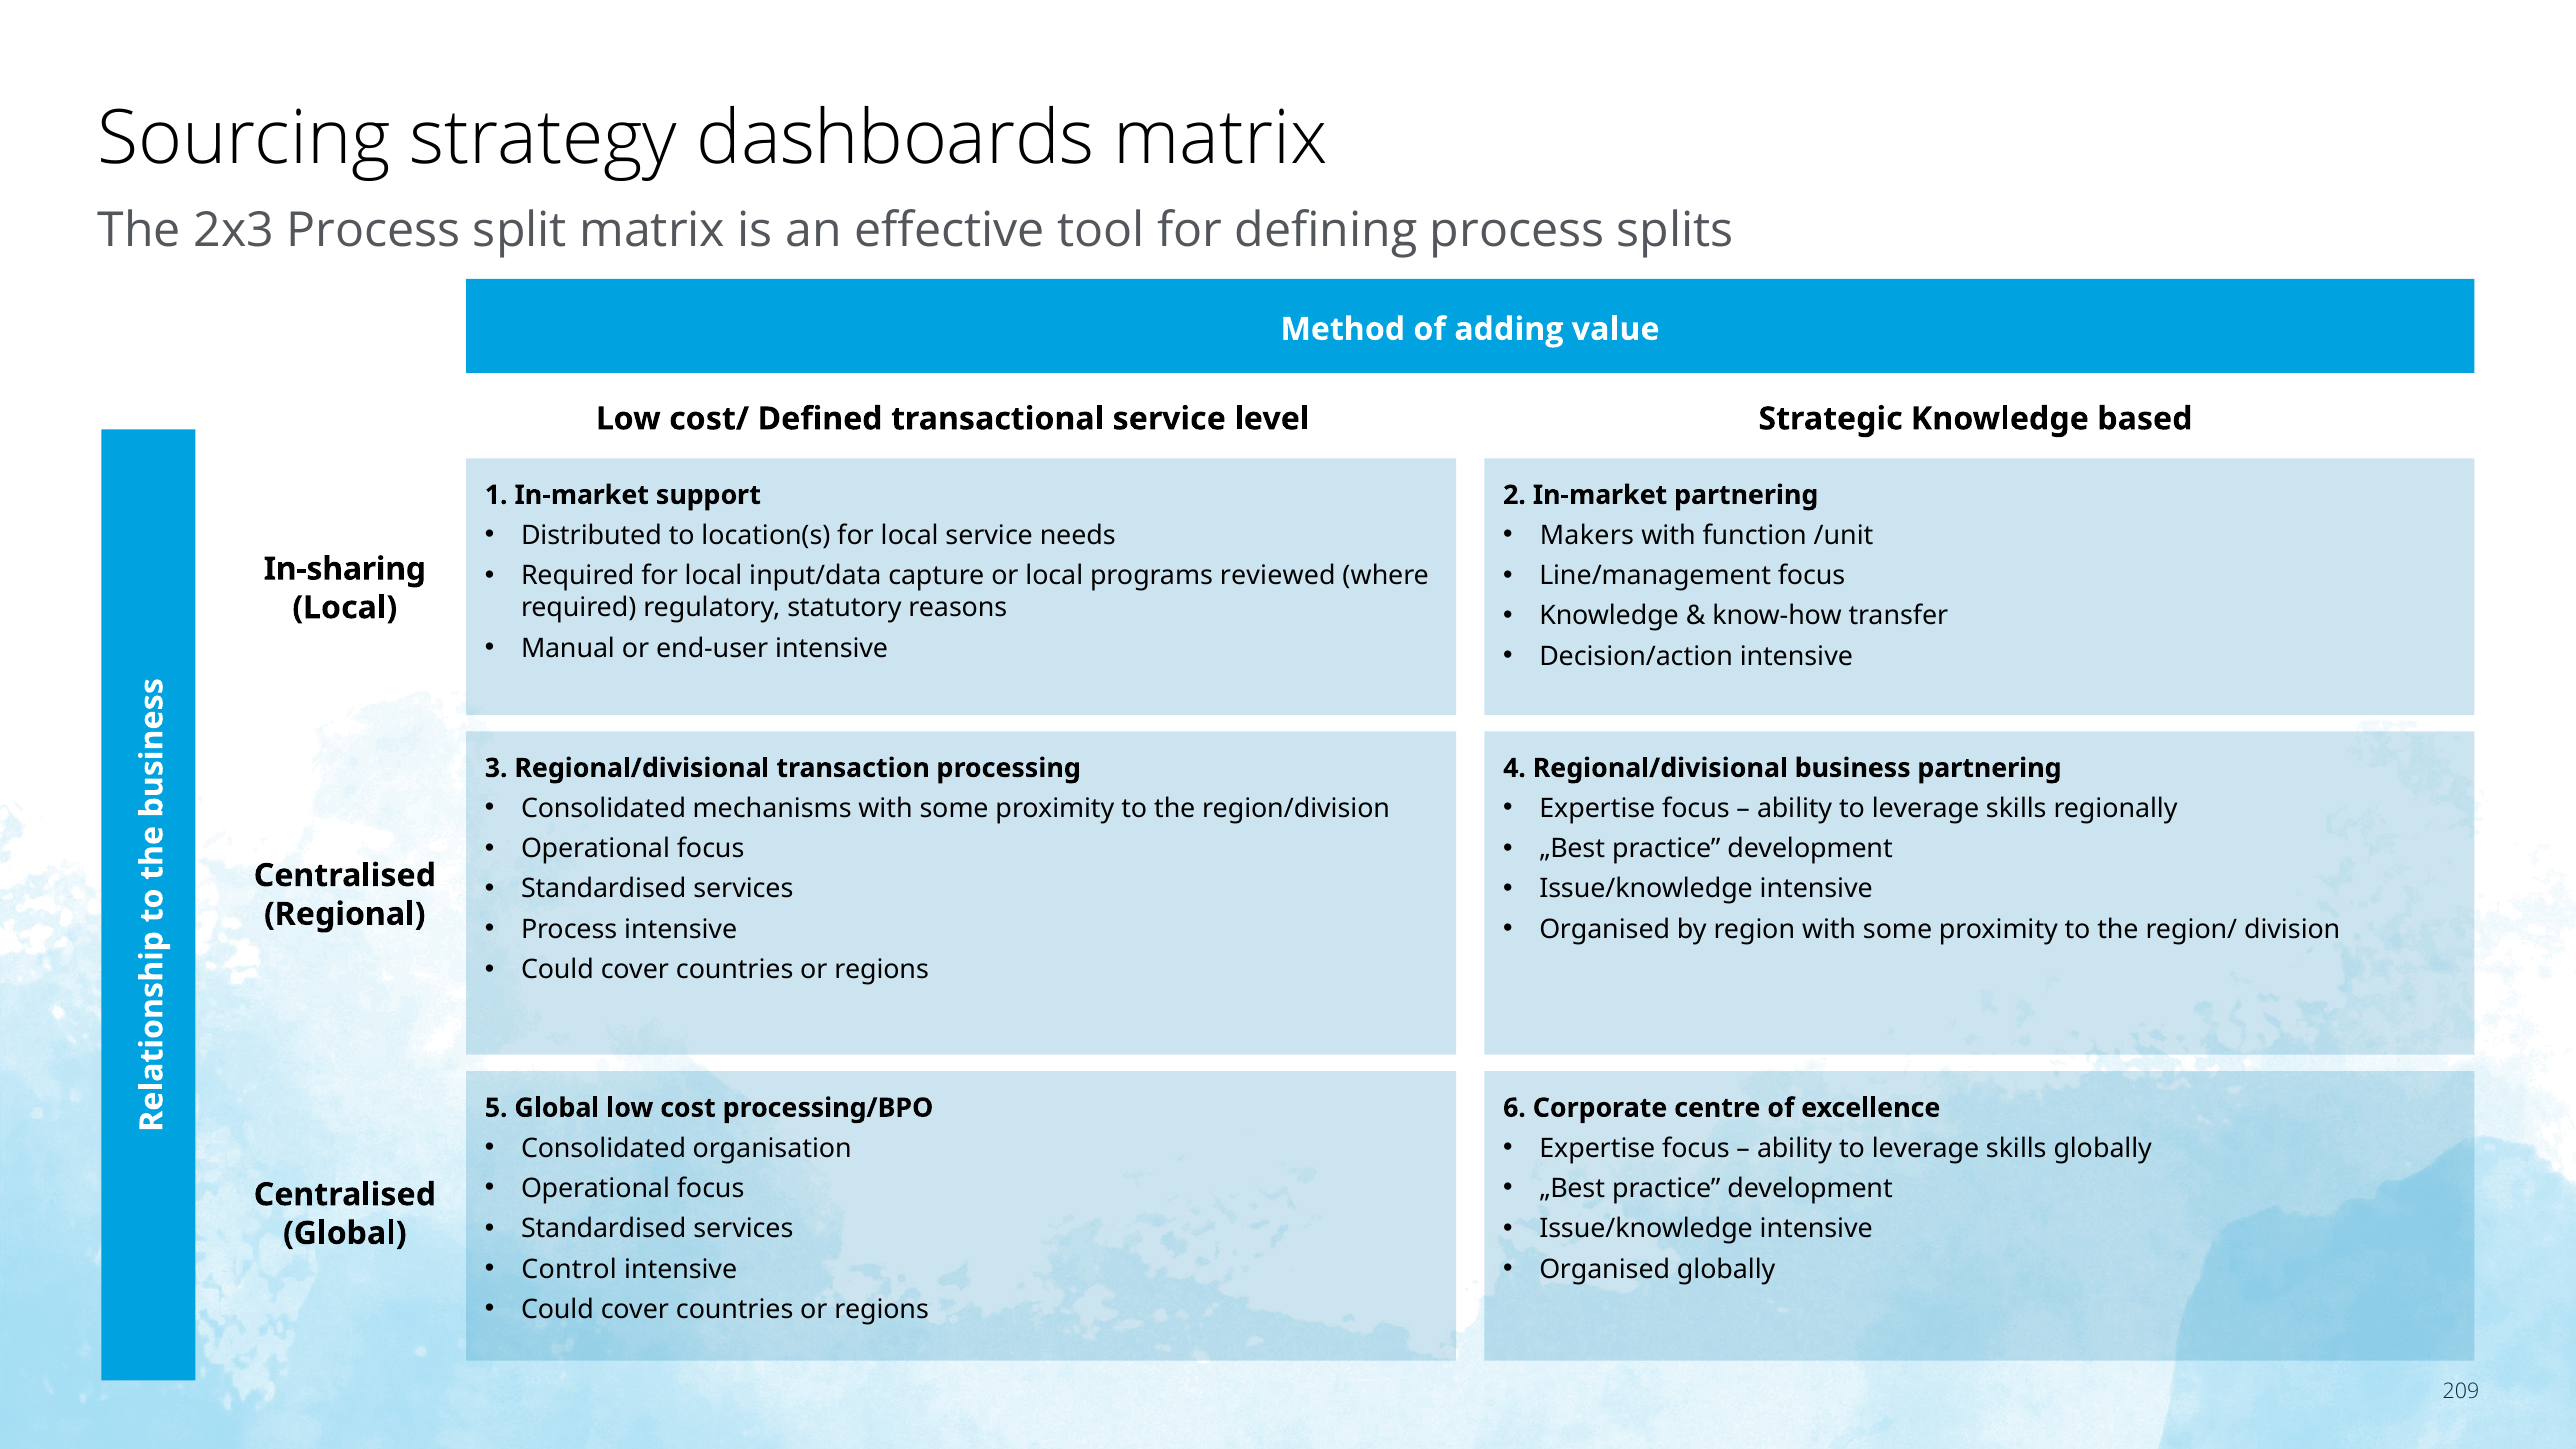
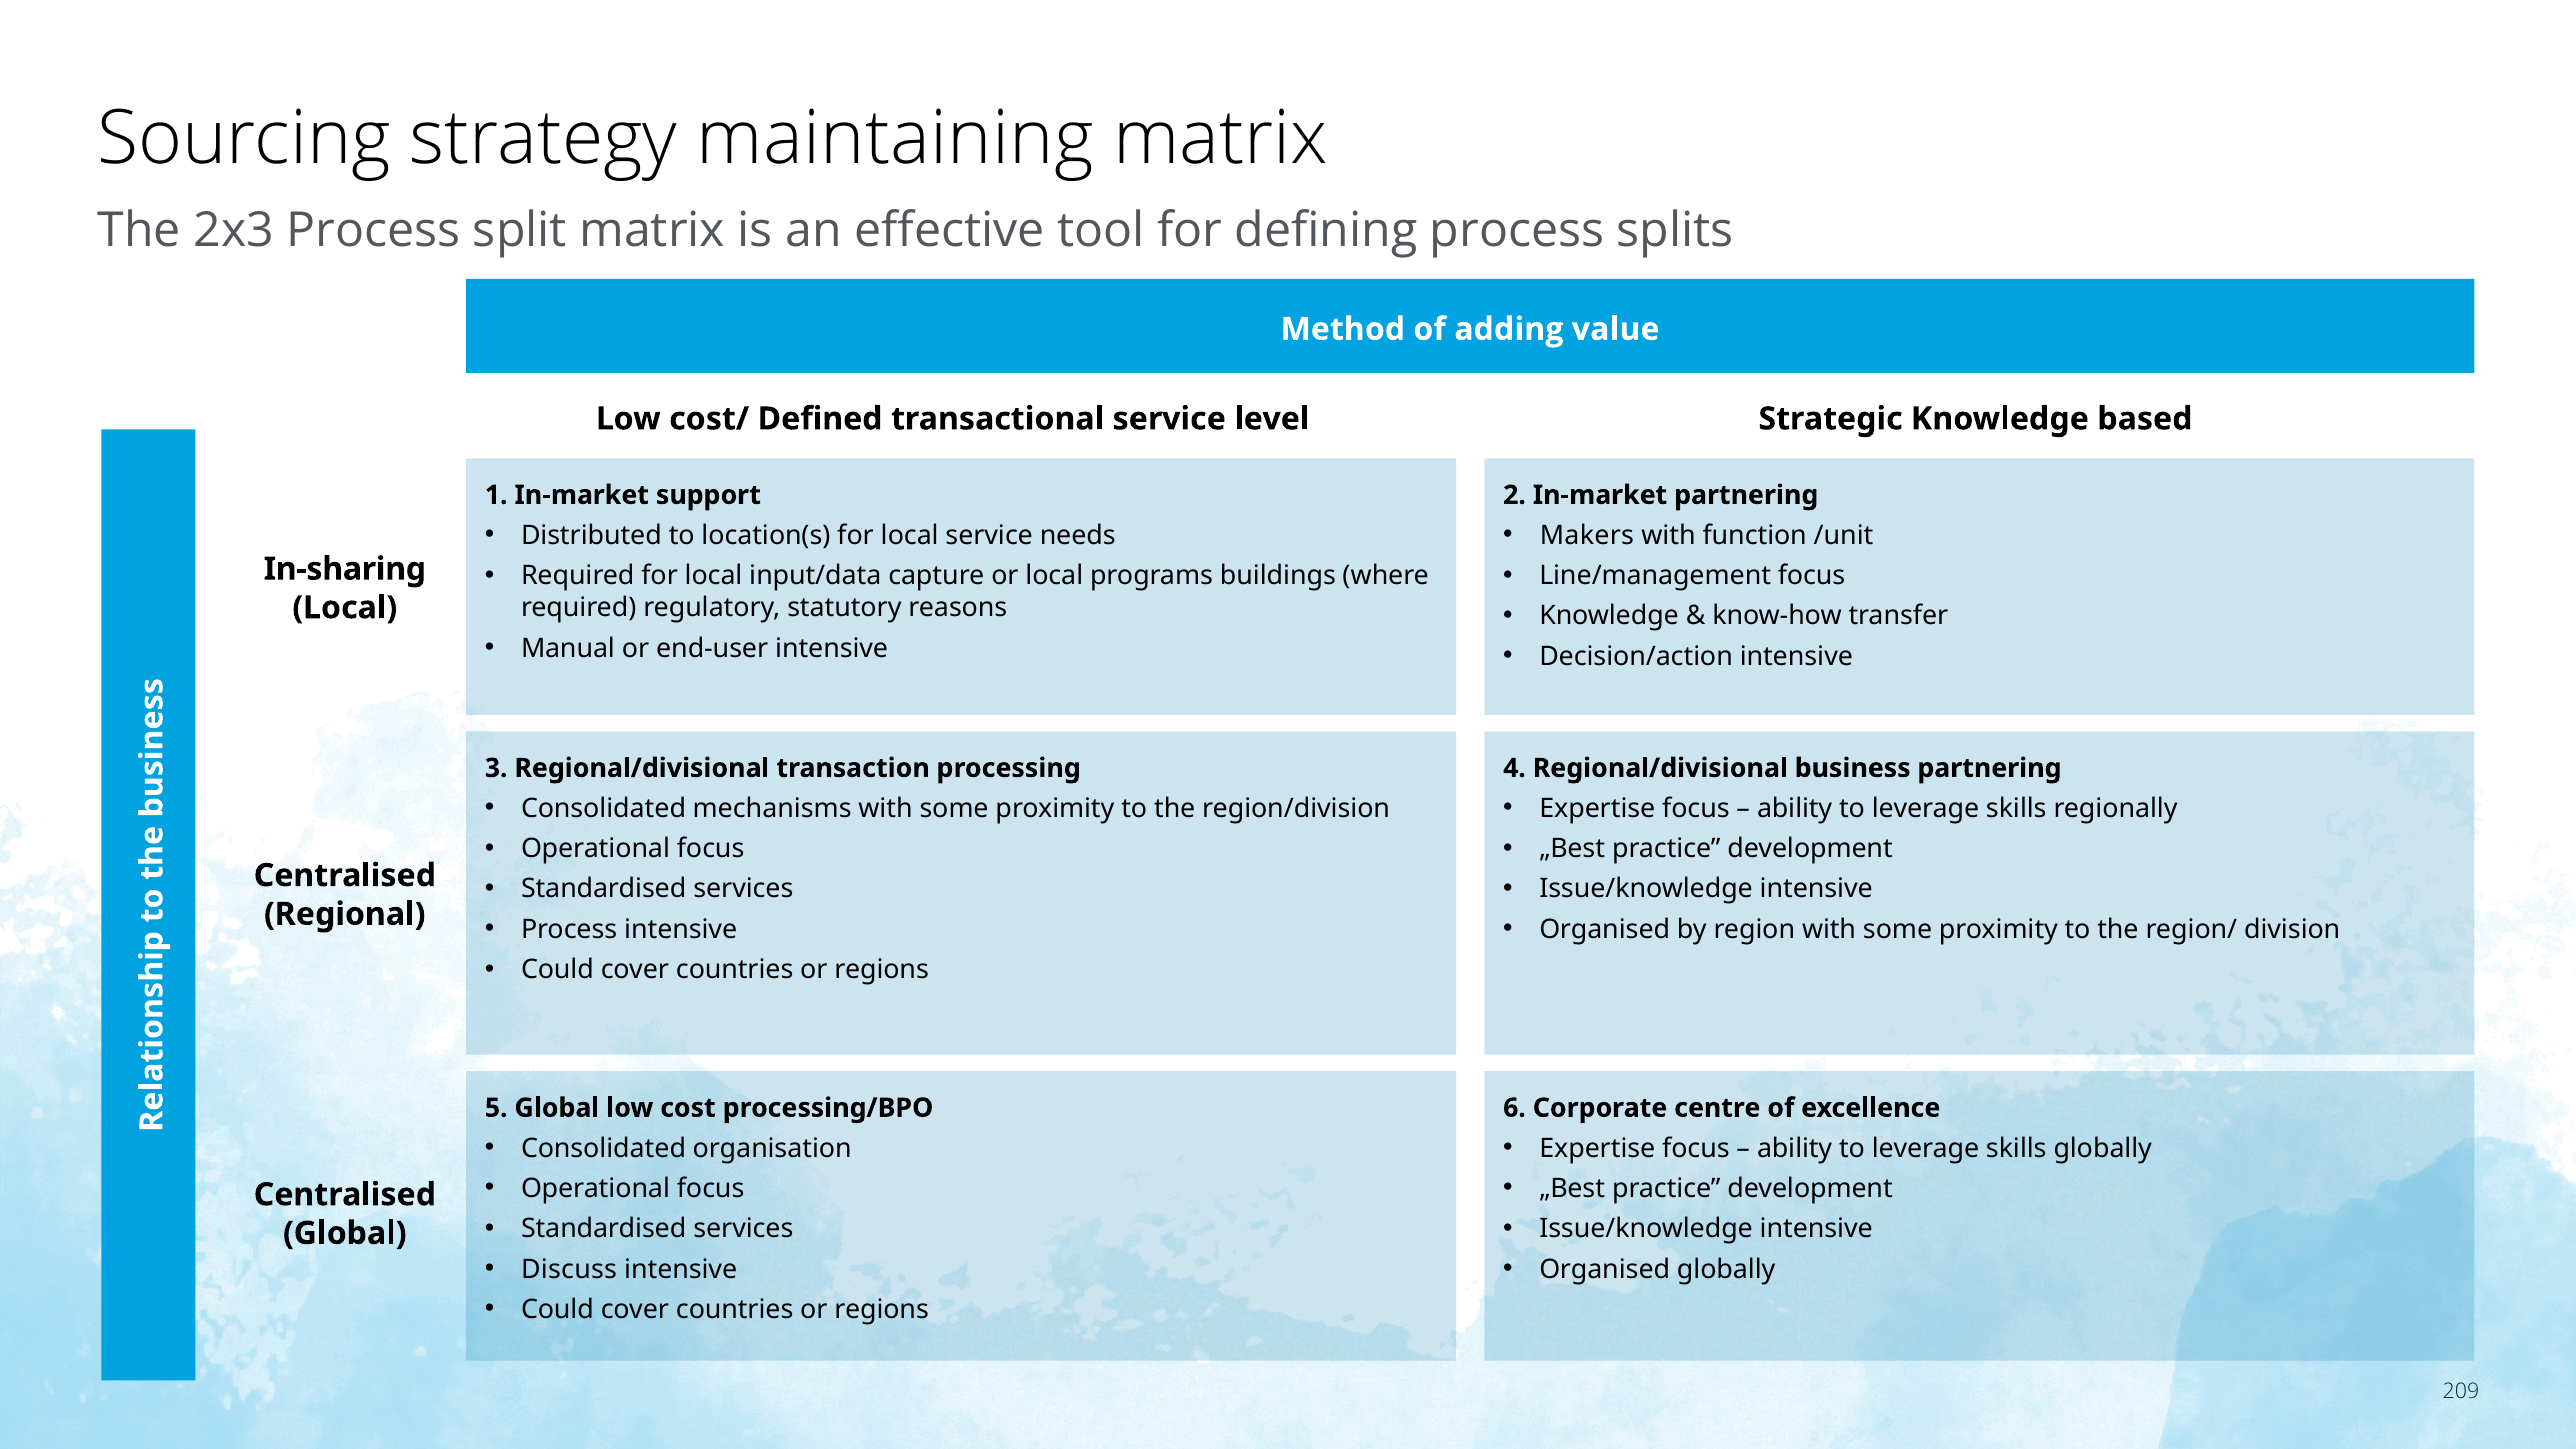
dashboards: dashboards -> maintaining (895, 139)
reviewed: reviewed -> buildings (1278, 576)
Control: Control -> Discuss (569, 1269)
